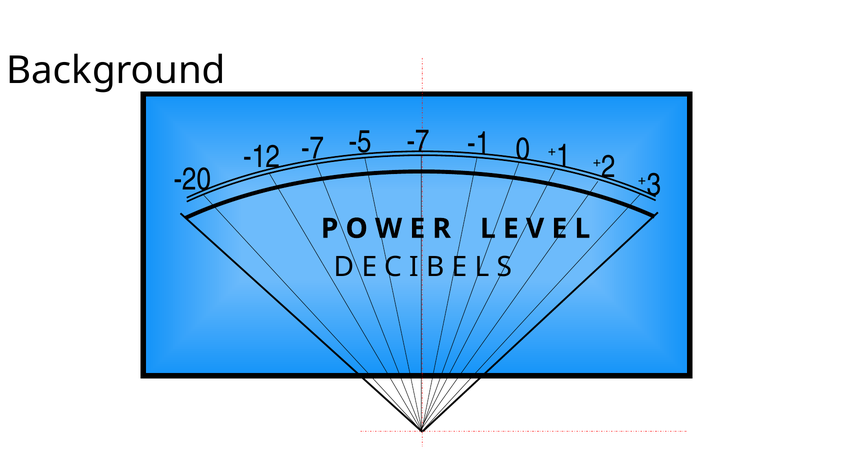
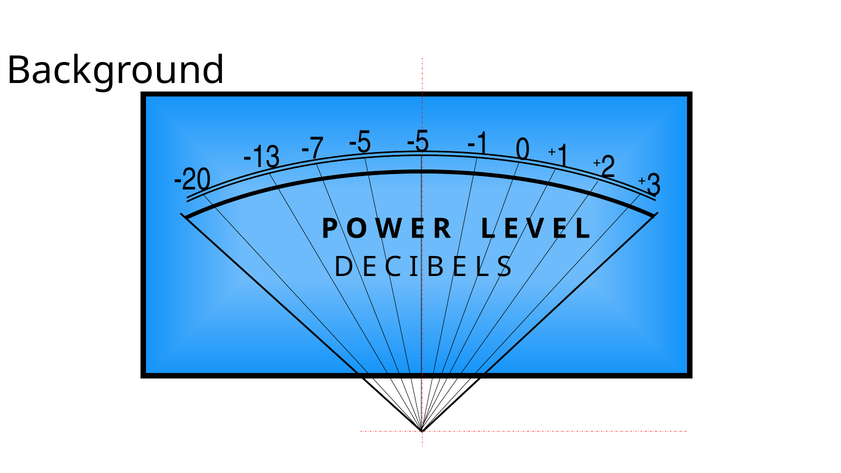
-12: -12 -> -13 (262, 157)
-5 -7: -7 -> -5 (418, 141)
